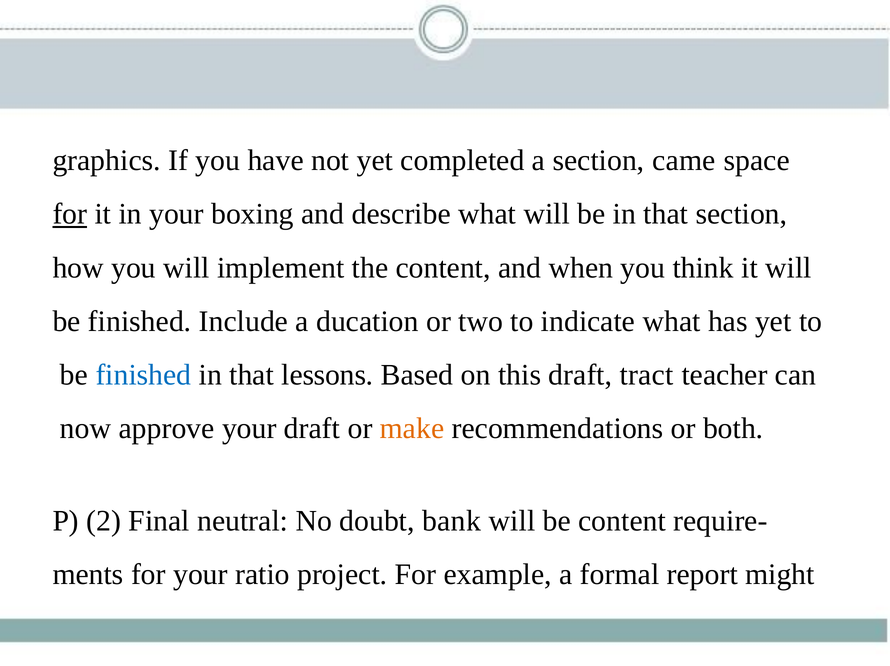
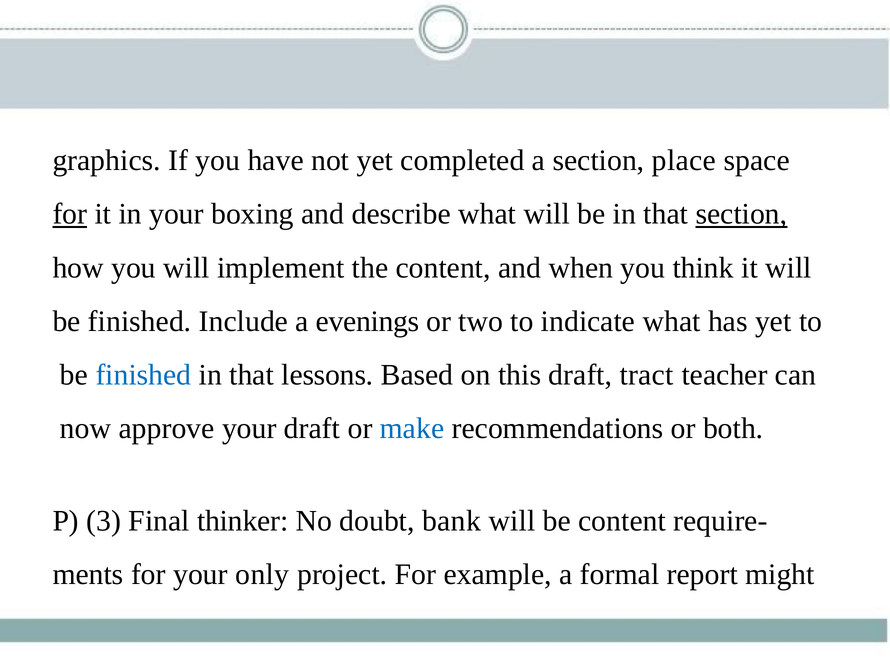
came: came -> place (684, 160)
section underline: none -> present (741, 214)
ducation: ducation -> evenings (368, 321)
make colour: orange -> blue (412, 428)
2: 2 -> 3 (104, 521)
neutral: neutral -> thinker (243, 521)
ratio: ratio -> only (262, 574)
